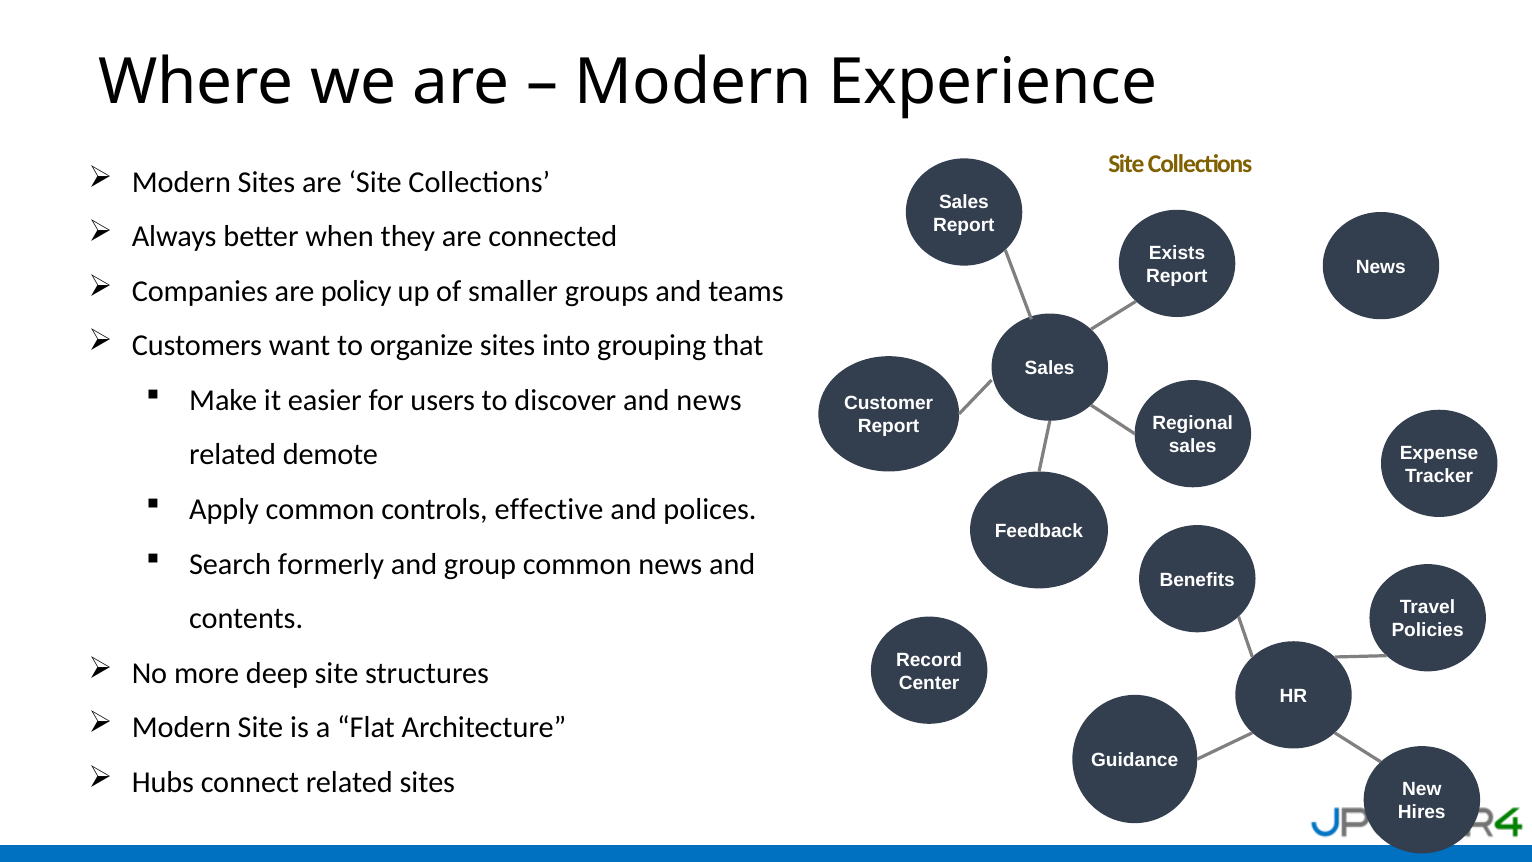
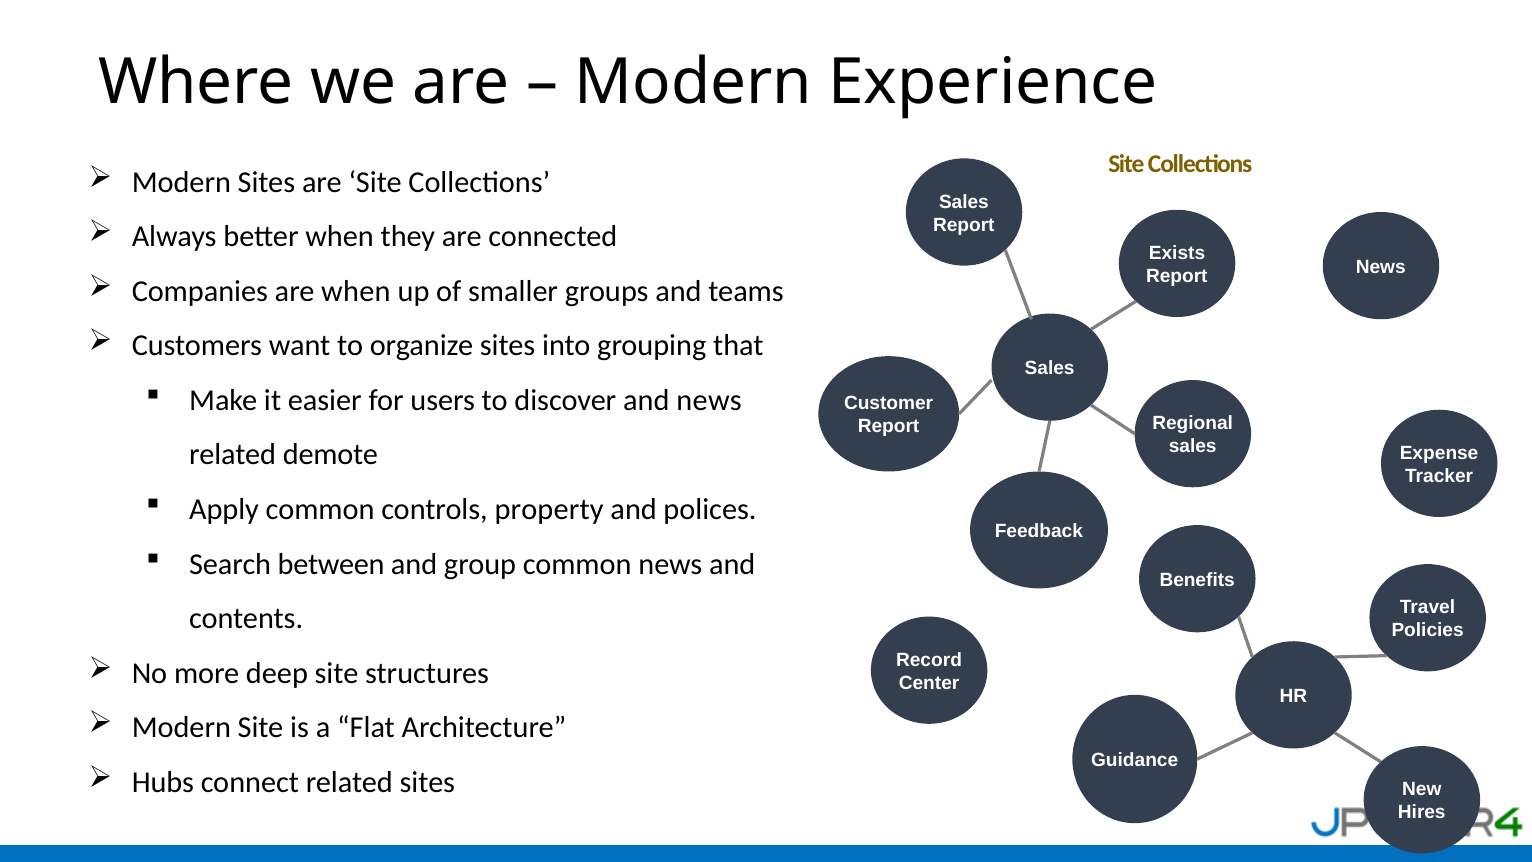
are policy: policy -> when (356, 291)
effective: effective -> property (549, 509)
formerly: formerly -> between (331, 564)
